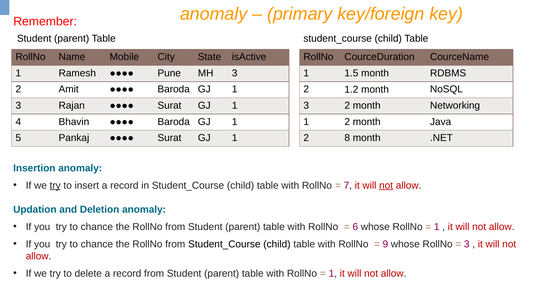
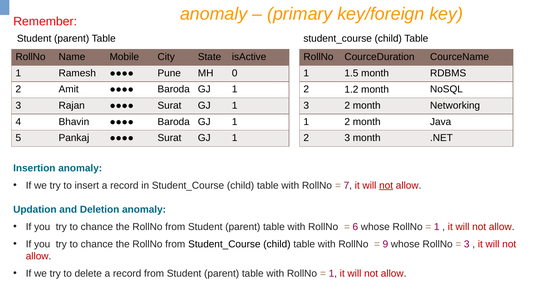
MH 3: 3 -> 0 (235, 73)
2 8: 8 -> 3 (347, 138)
try underline: present -> none (55, 186)
